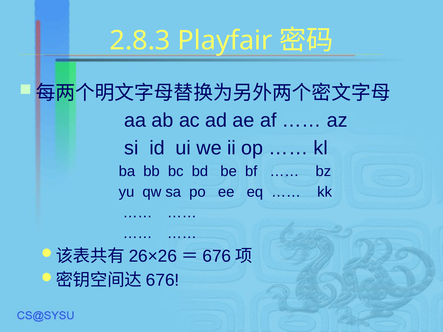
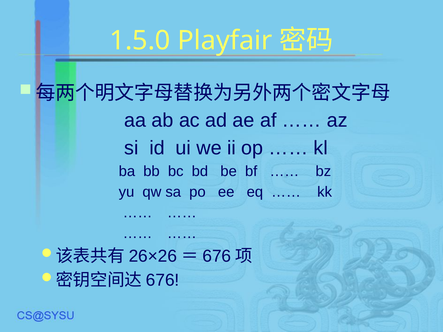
2.8.3: 2.8.3 -> 1.5.0 (140, 41)
